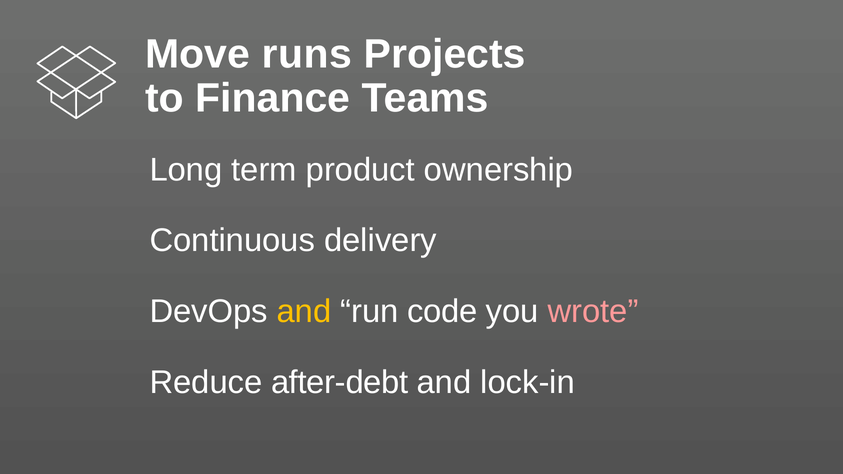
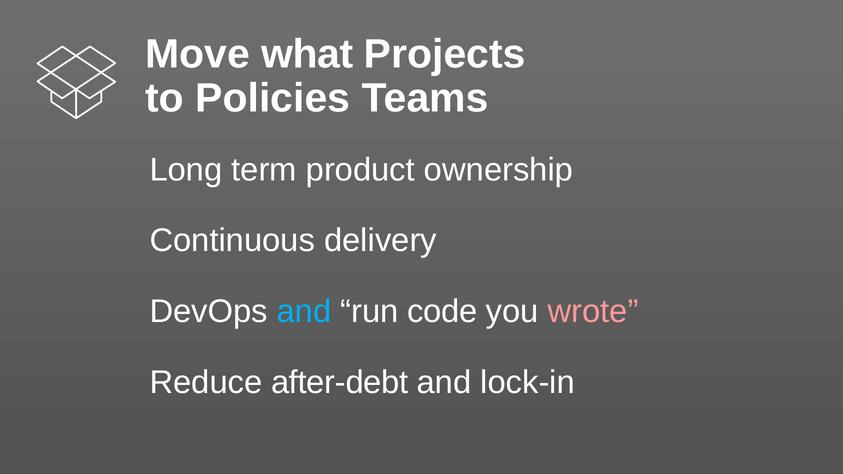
runs: runs -> what (307, 54)
Finance: Finance -> Policies (273, 98)
and colour: yellow -> light blue (304, 312)
